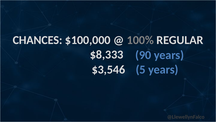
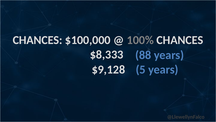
100% REGULAR: REGULAR -> CHANCES (180, 40)
90: 90 -> 88 (143, 55)
$3,546: $3,546 -> $9,128 (108, 69)
